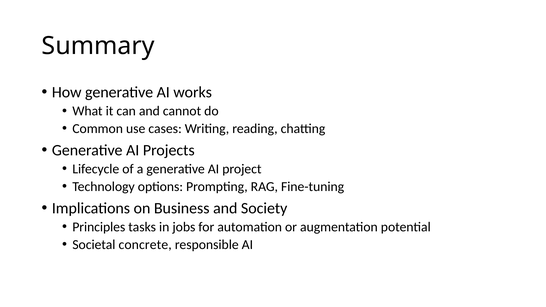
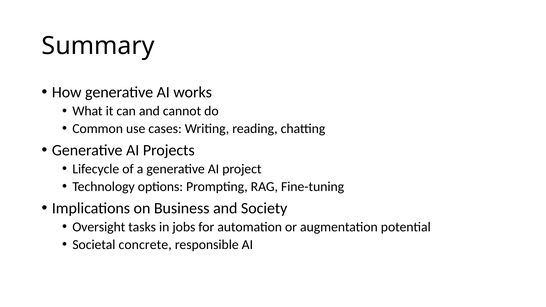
Principles: Principles -> Oversight (99, 227)
